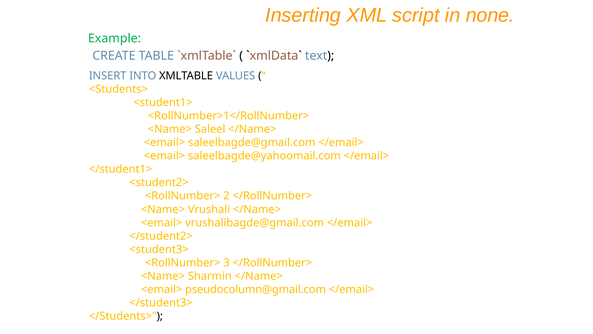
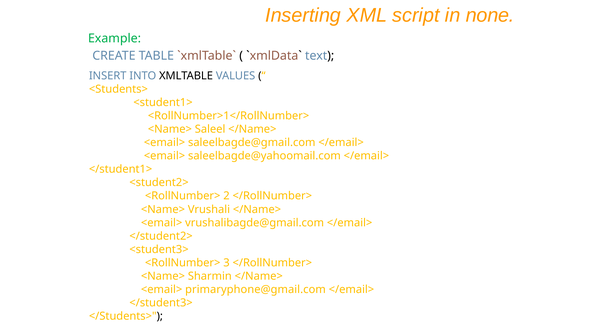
pseudocolumn@gmail.com: pseudocolumn@gmail.com -> primaryphone@gmail.com (255, 289)
